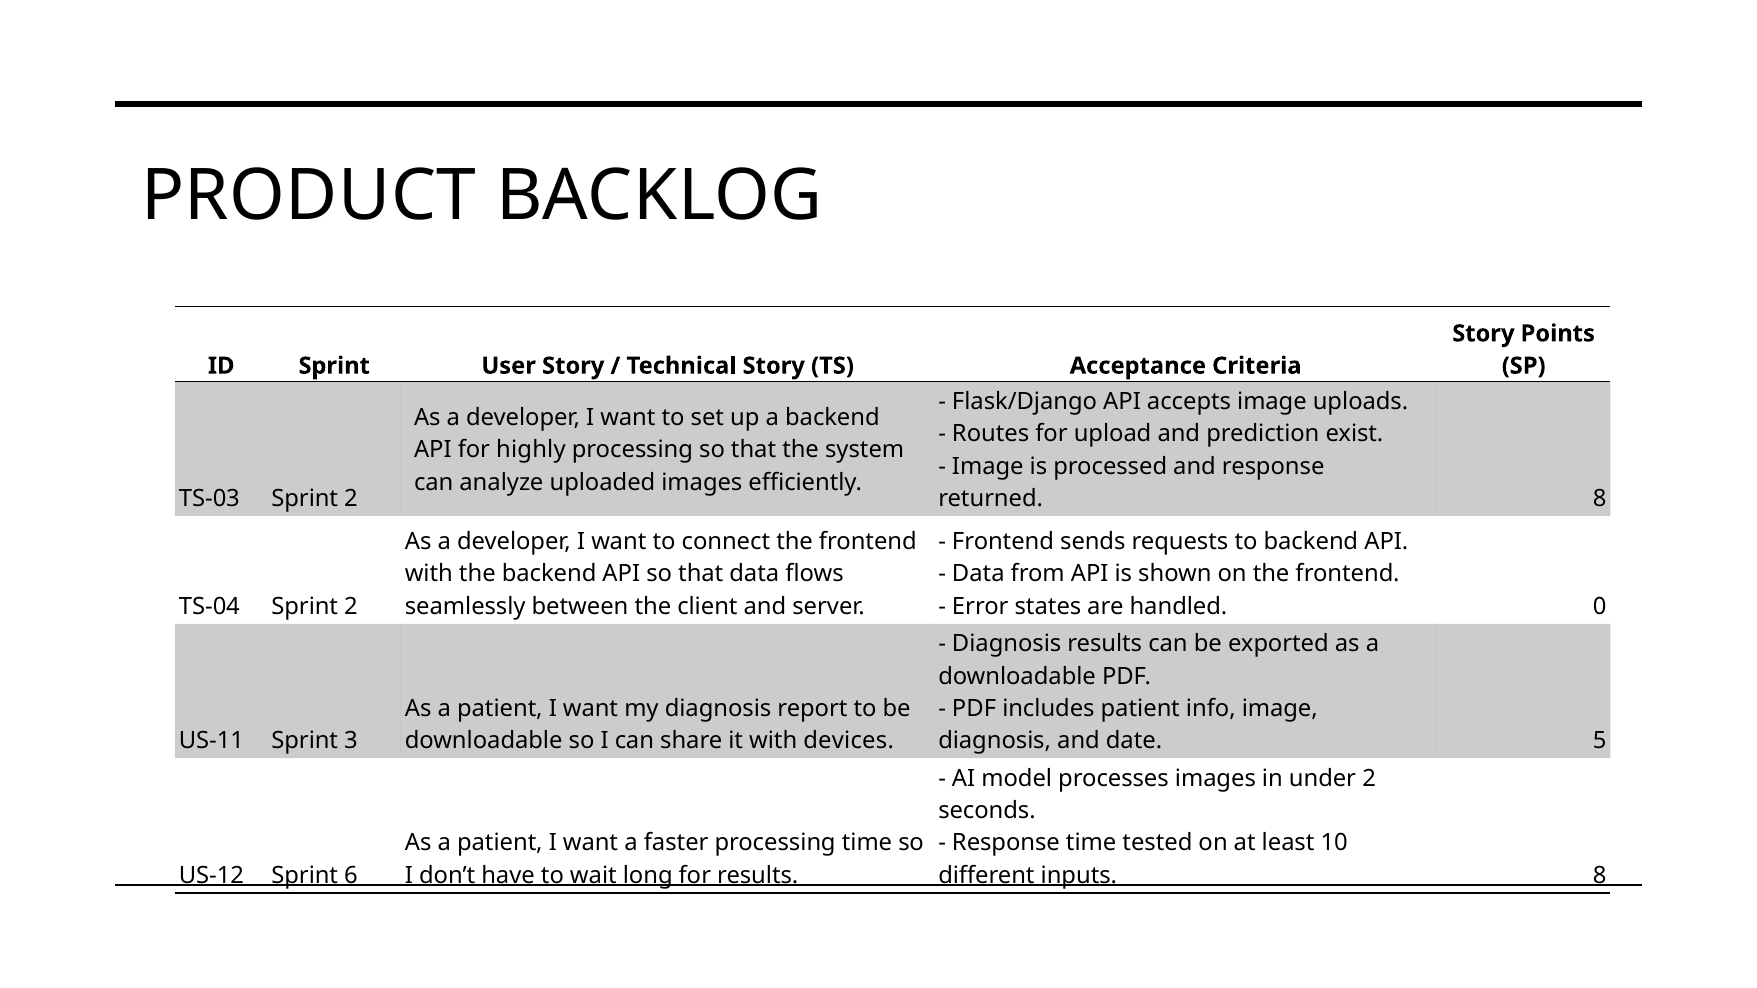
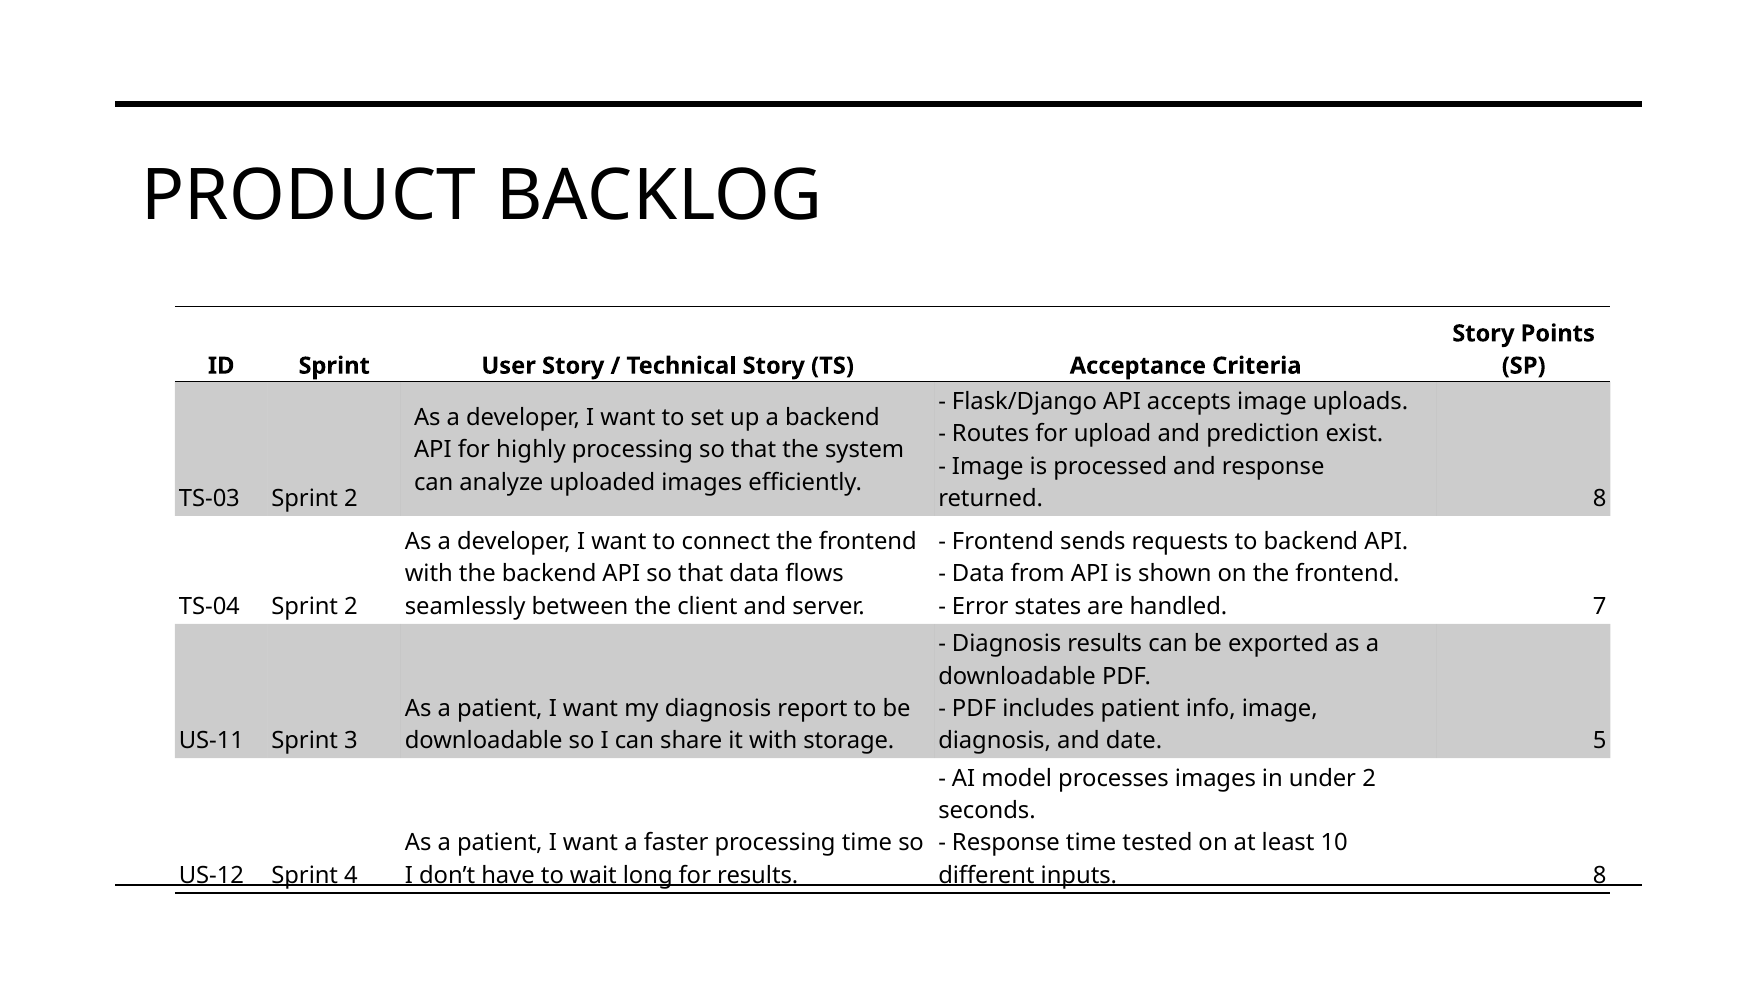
0: 0 -> 7 (1600, 606)
devices: devices -> storage (849, 741)
6: 6 -> 4 (351, 875)
